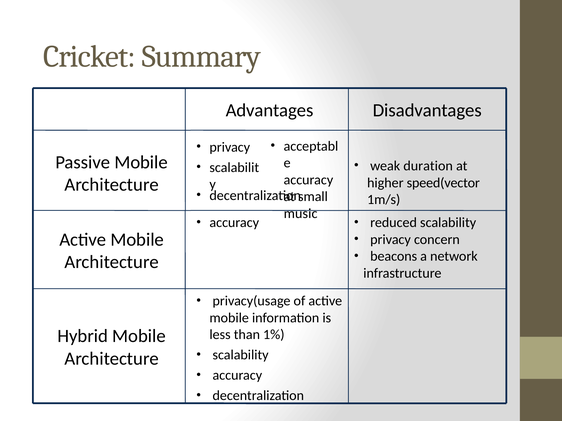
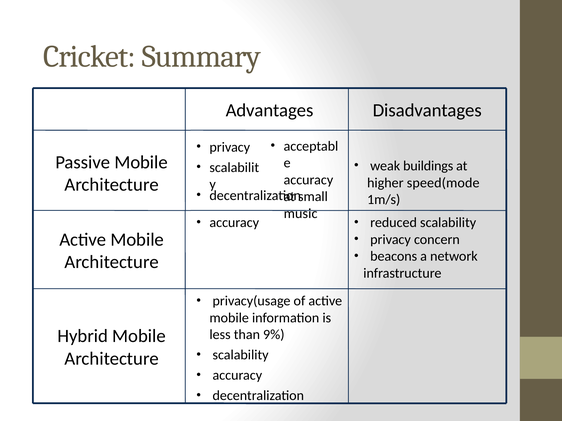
duration: duration -> buildings (428, 166)
speed(vector: speed(vector -> speed(mode (443, 183)
1%: 1% -> 9% (274, 335)
